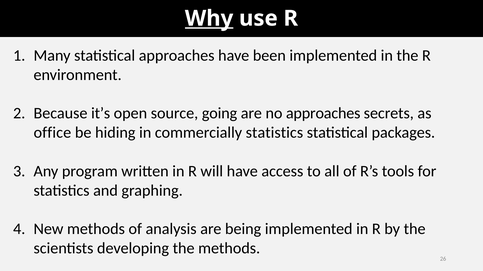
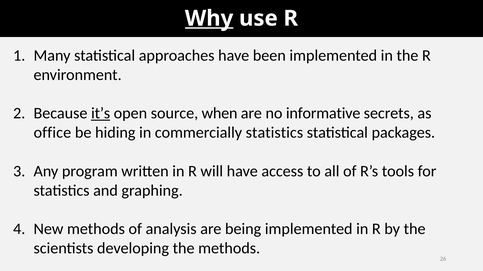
it’s underline: none -> present (101, 114)
going: going -> when (220, 114)
no approaches: approaches -> informative (323, 114)
